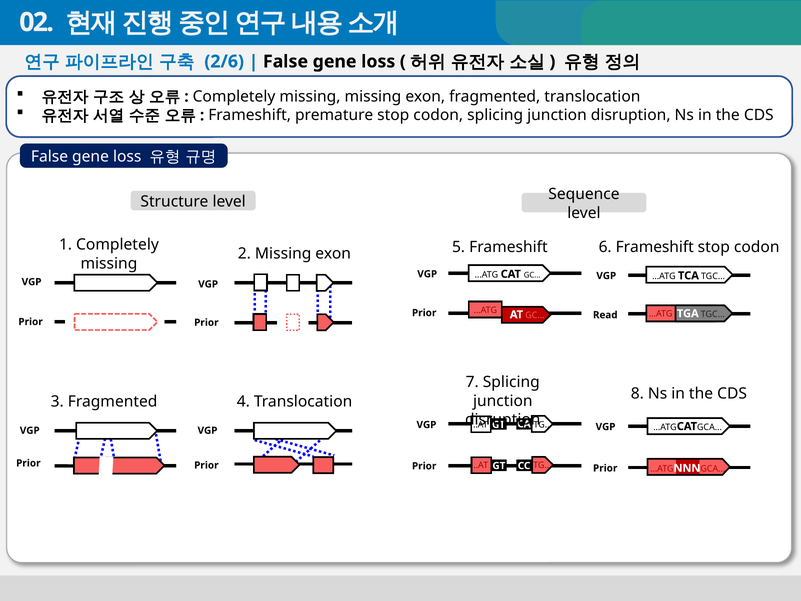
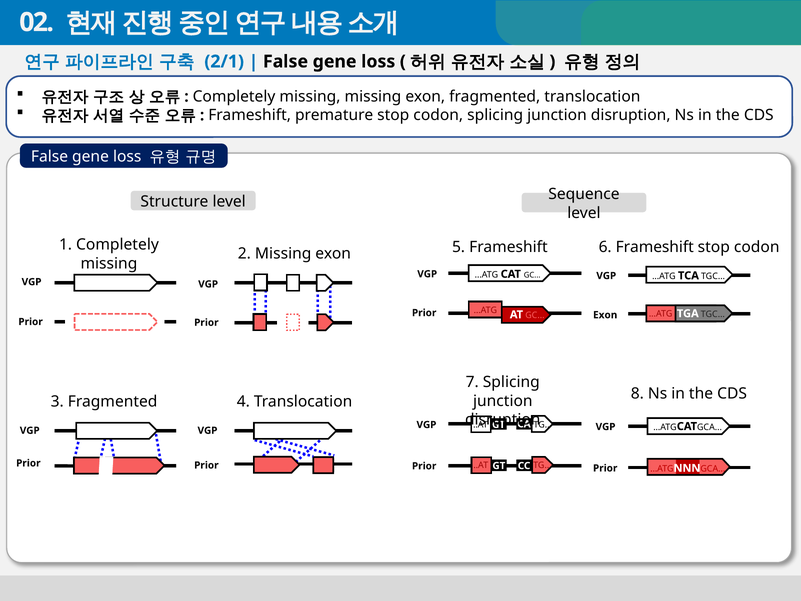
2/6: 2/6 -> 2/1 (224, 61)
Read: Read -> Exon (605, 315)
